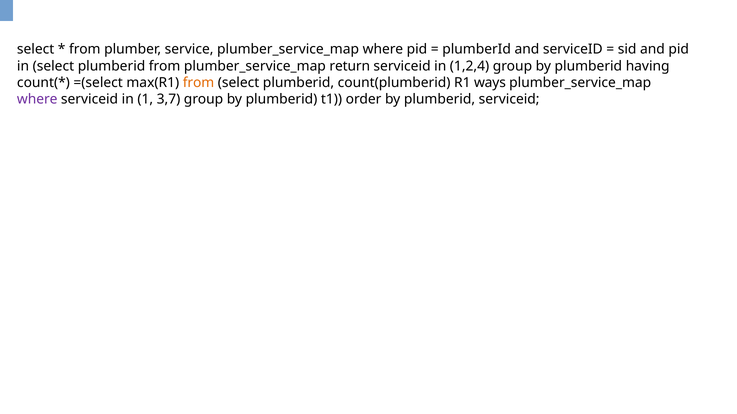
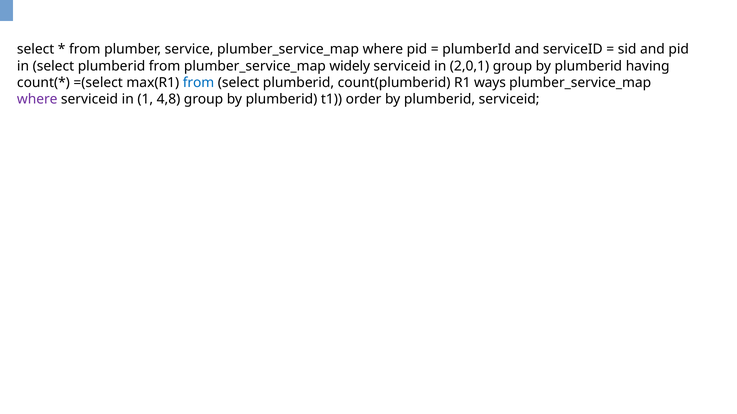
return: return -> widely (350, 66)
1,2,4: 1,2,4 -> 2,0,1 (470, 66)
from colour: orange -> blue (199, 83)
3,7: 3,7 -> 4,8 (169, 99)
